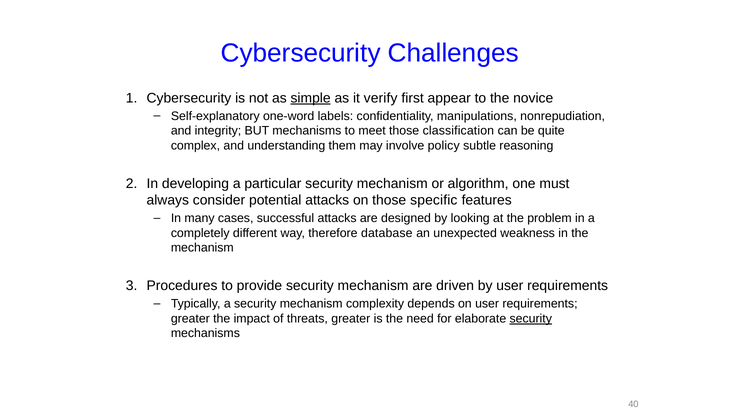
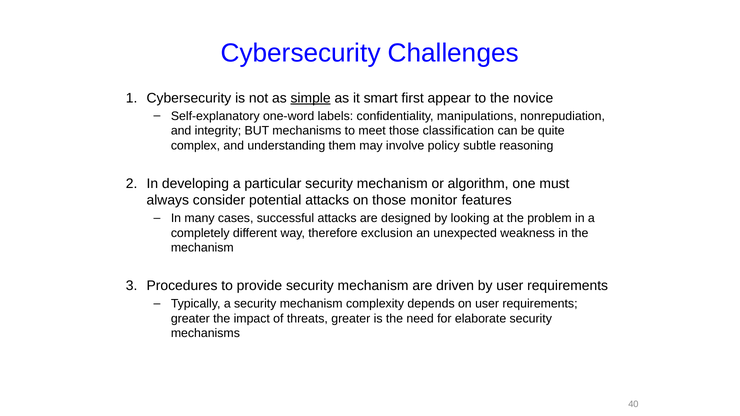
verify: verify -> smart (381, 98)
specific: specific -> monitor (434, 200)
database: database -> exclusion (387, 233)
security underline: present -> none (531, 319)
